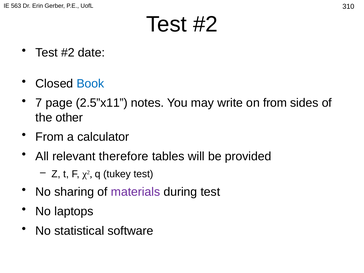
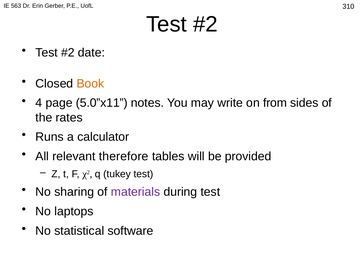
Book colour: blue -> orange (90, 84)
7: 7 -> 4 (39, 103)
2.5”x11: 2.5”x11 -> 5.0”x11 (102, 103)
other: other -> rates (69, 118)
From: From -> Runs (50, 137)
